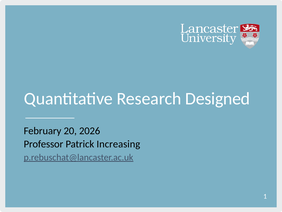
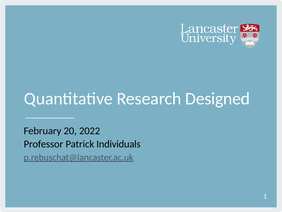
2026: 2026 -> 2022 (90, 131)
Increasing: Increasing -> Individuals (118, 144)
